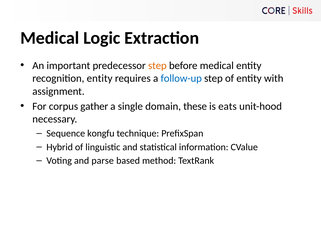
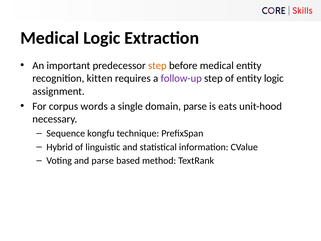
recognition entity: entity -> kitten (100, 78)
follow-up colour: blue -> purple (181, 78)
entity with: with -> logic (274, 78)
gather: gather -> words (94, 106)
domain these: these -> parse (195, 106)
